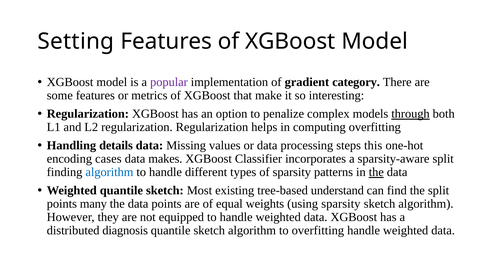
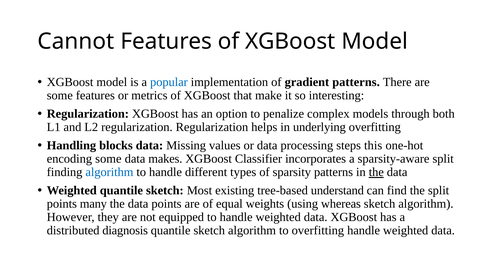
Setting: Setting -> Cannot (76, 41)
popular colour: purple -> blue (169, 82)
gradient category: category -> patterns (356, 82)
through underline: present -> none (410, 114)
computing: computing -> underlying (319, 127)
details: details -> blocks (116, 146)
encoding cases: cases -> some (108, 159)
using sparsity: sparsity -> whereas (341, 204)
